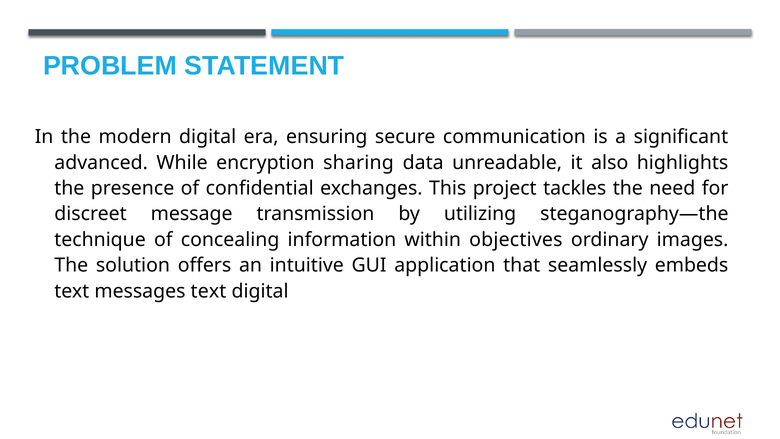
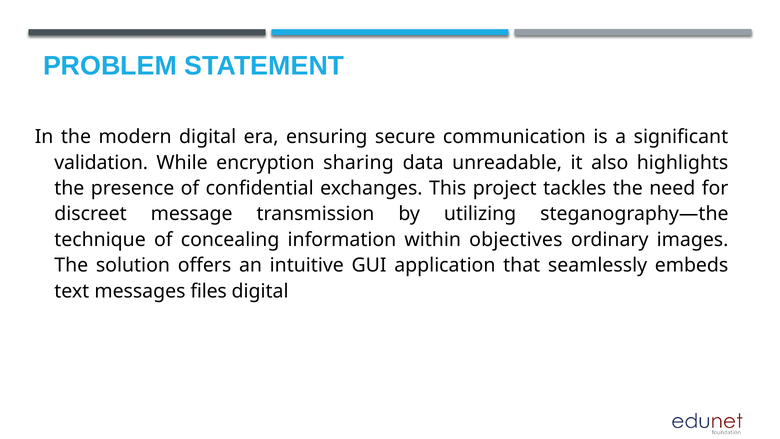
advanced: advanced -> validation (101, 162)
messages text: text -> files (209, 291)
